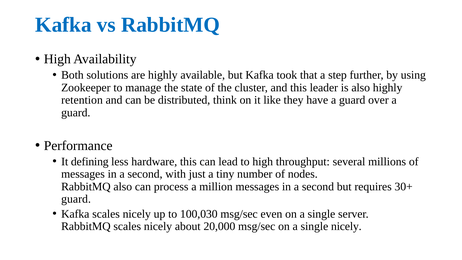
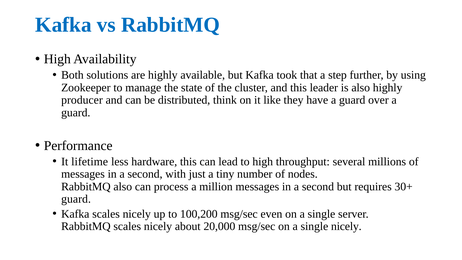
retention: retention -> producer (82, 100)
defining: defining -> lifetime (90, 162)
100,030: 100,030 -> 100,200 (199, 214)
